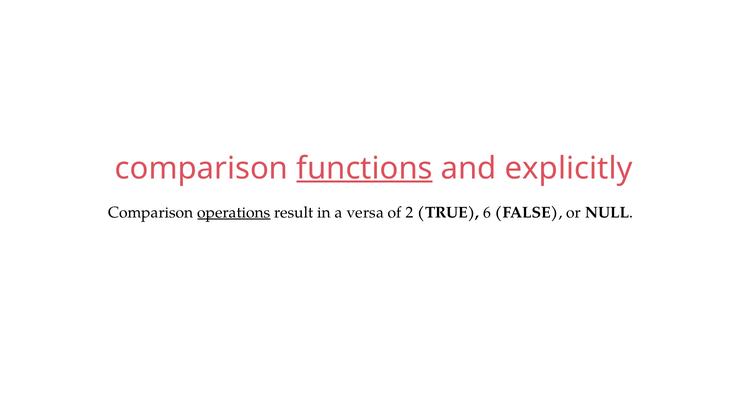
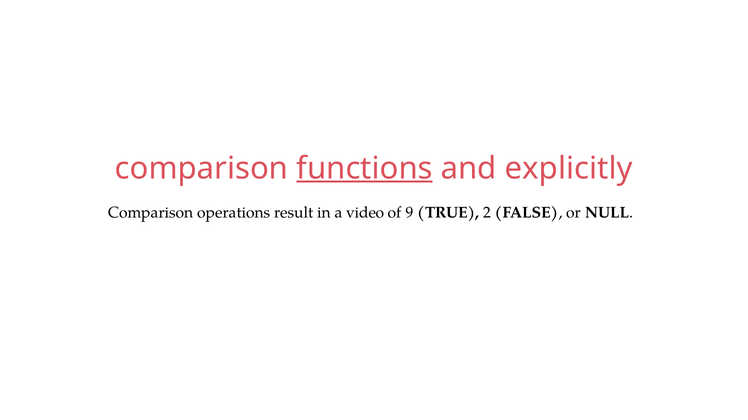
operations underline: present -> none (234, 213)
versa: versa -> video (365, 213)
2: 2 -> 9 (410, 213)
6: 6 -> 2 (487, 213)
